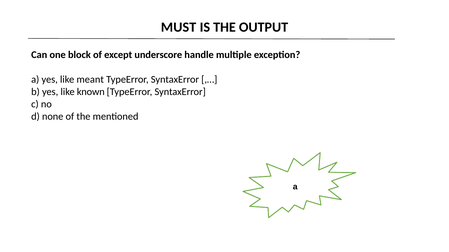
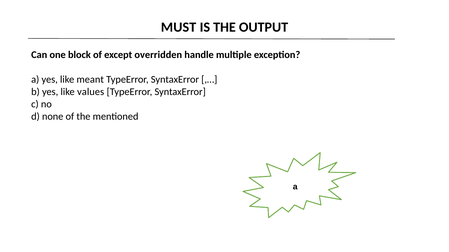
underscore: underscore -> overridden (158, 55)
known: known -> values (91, 92)
